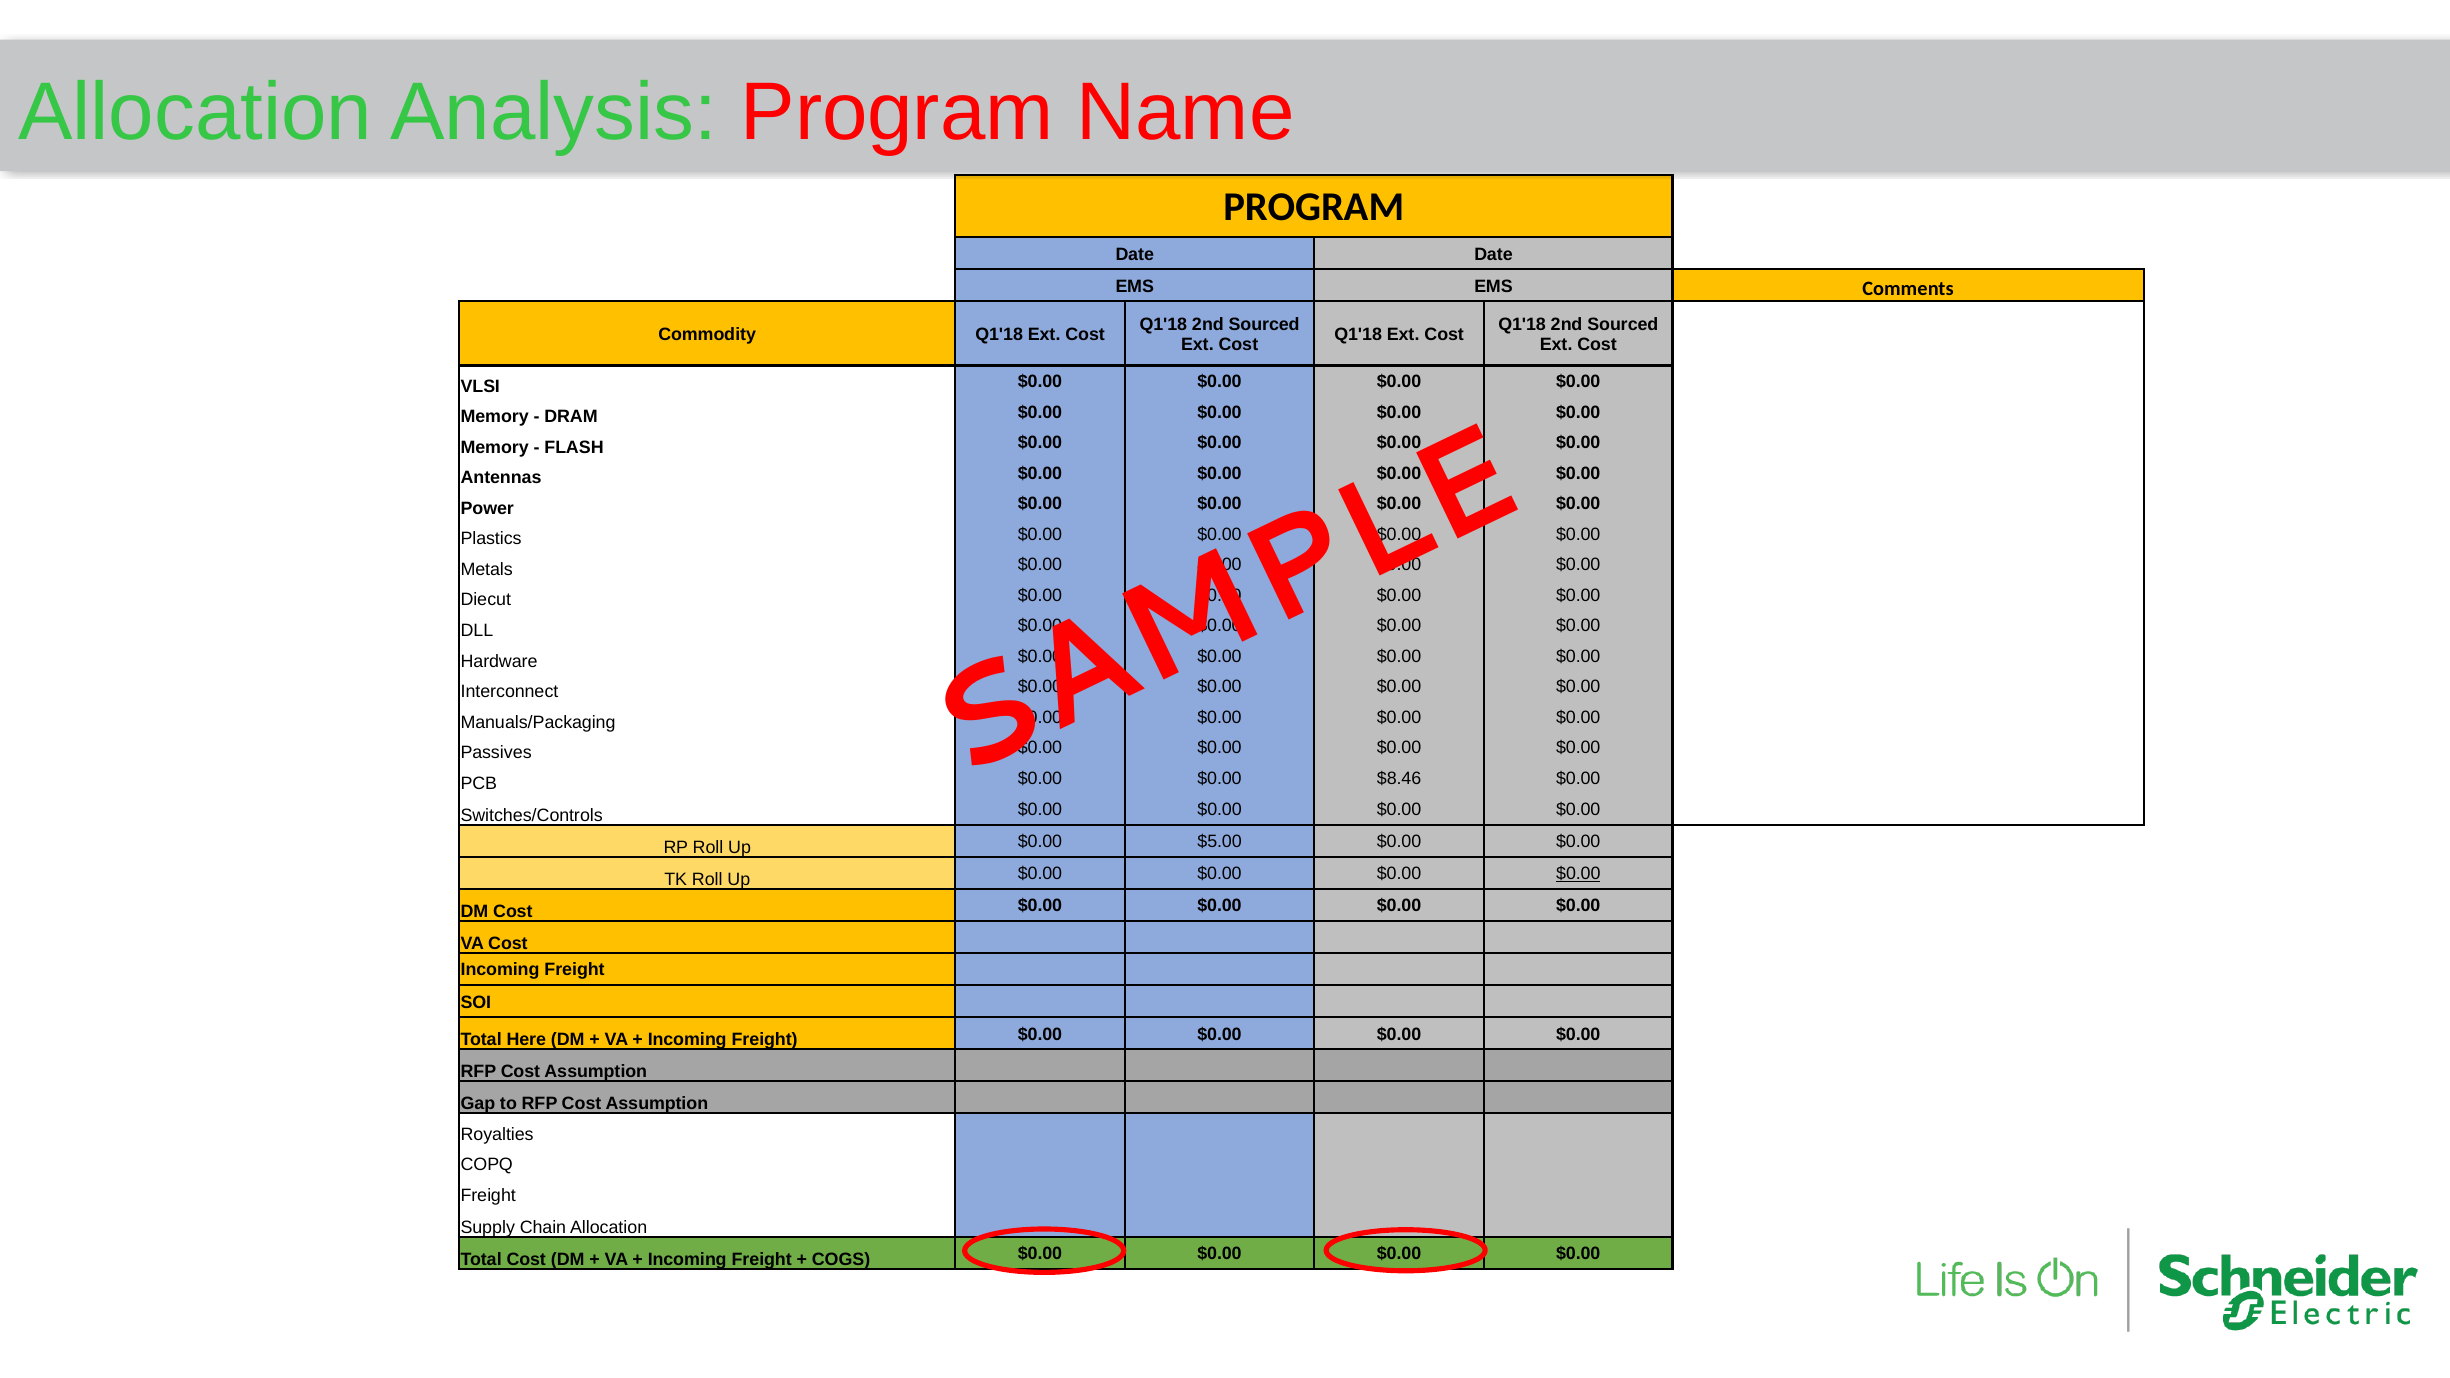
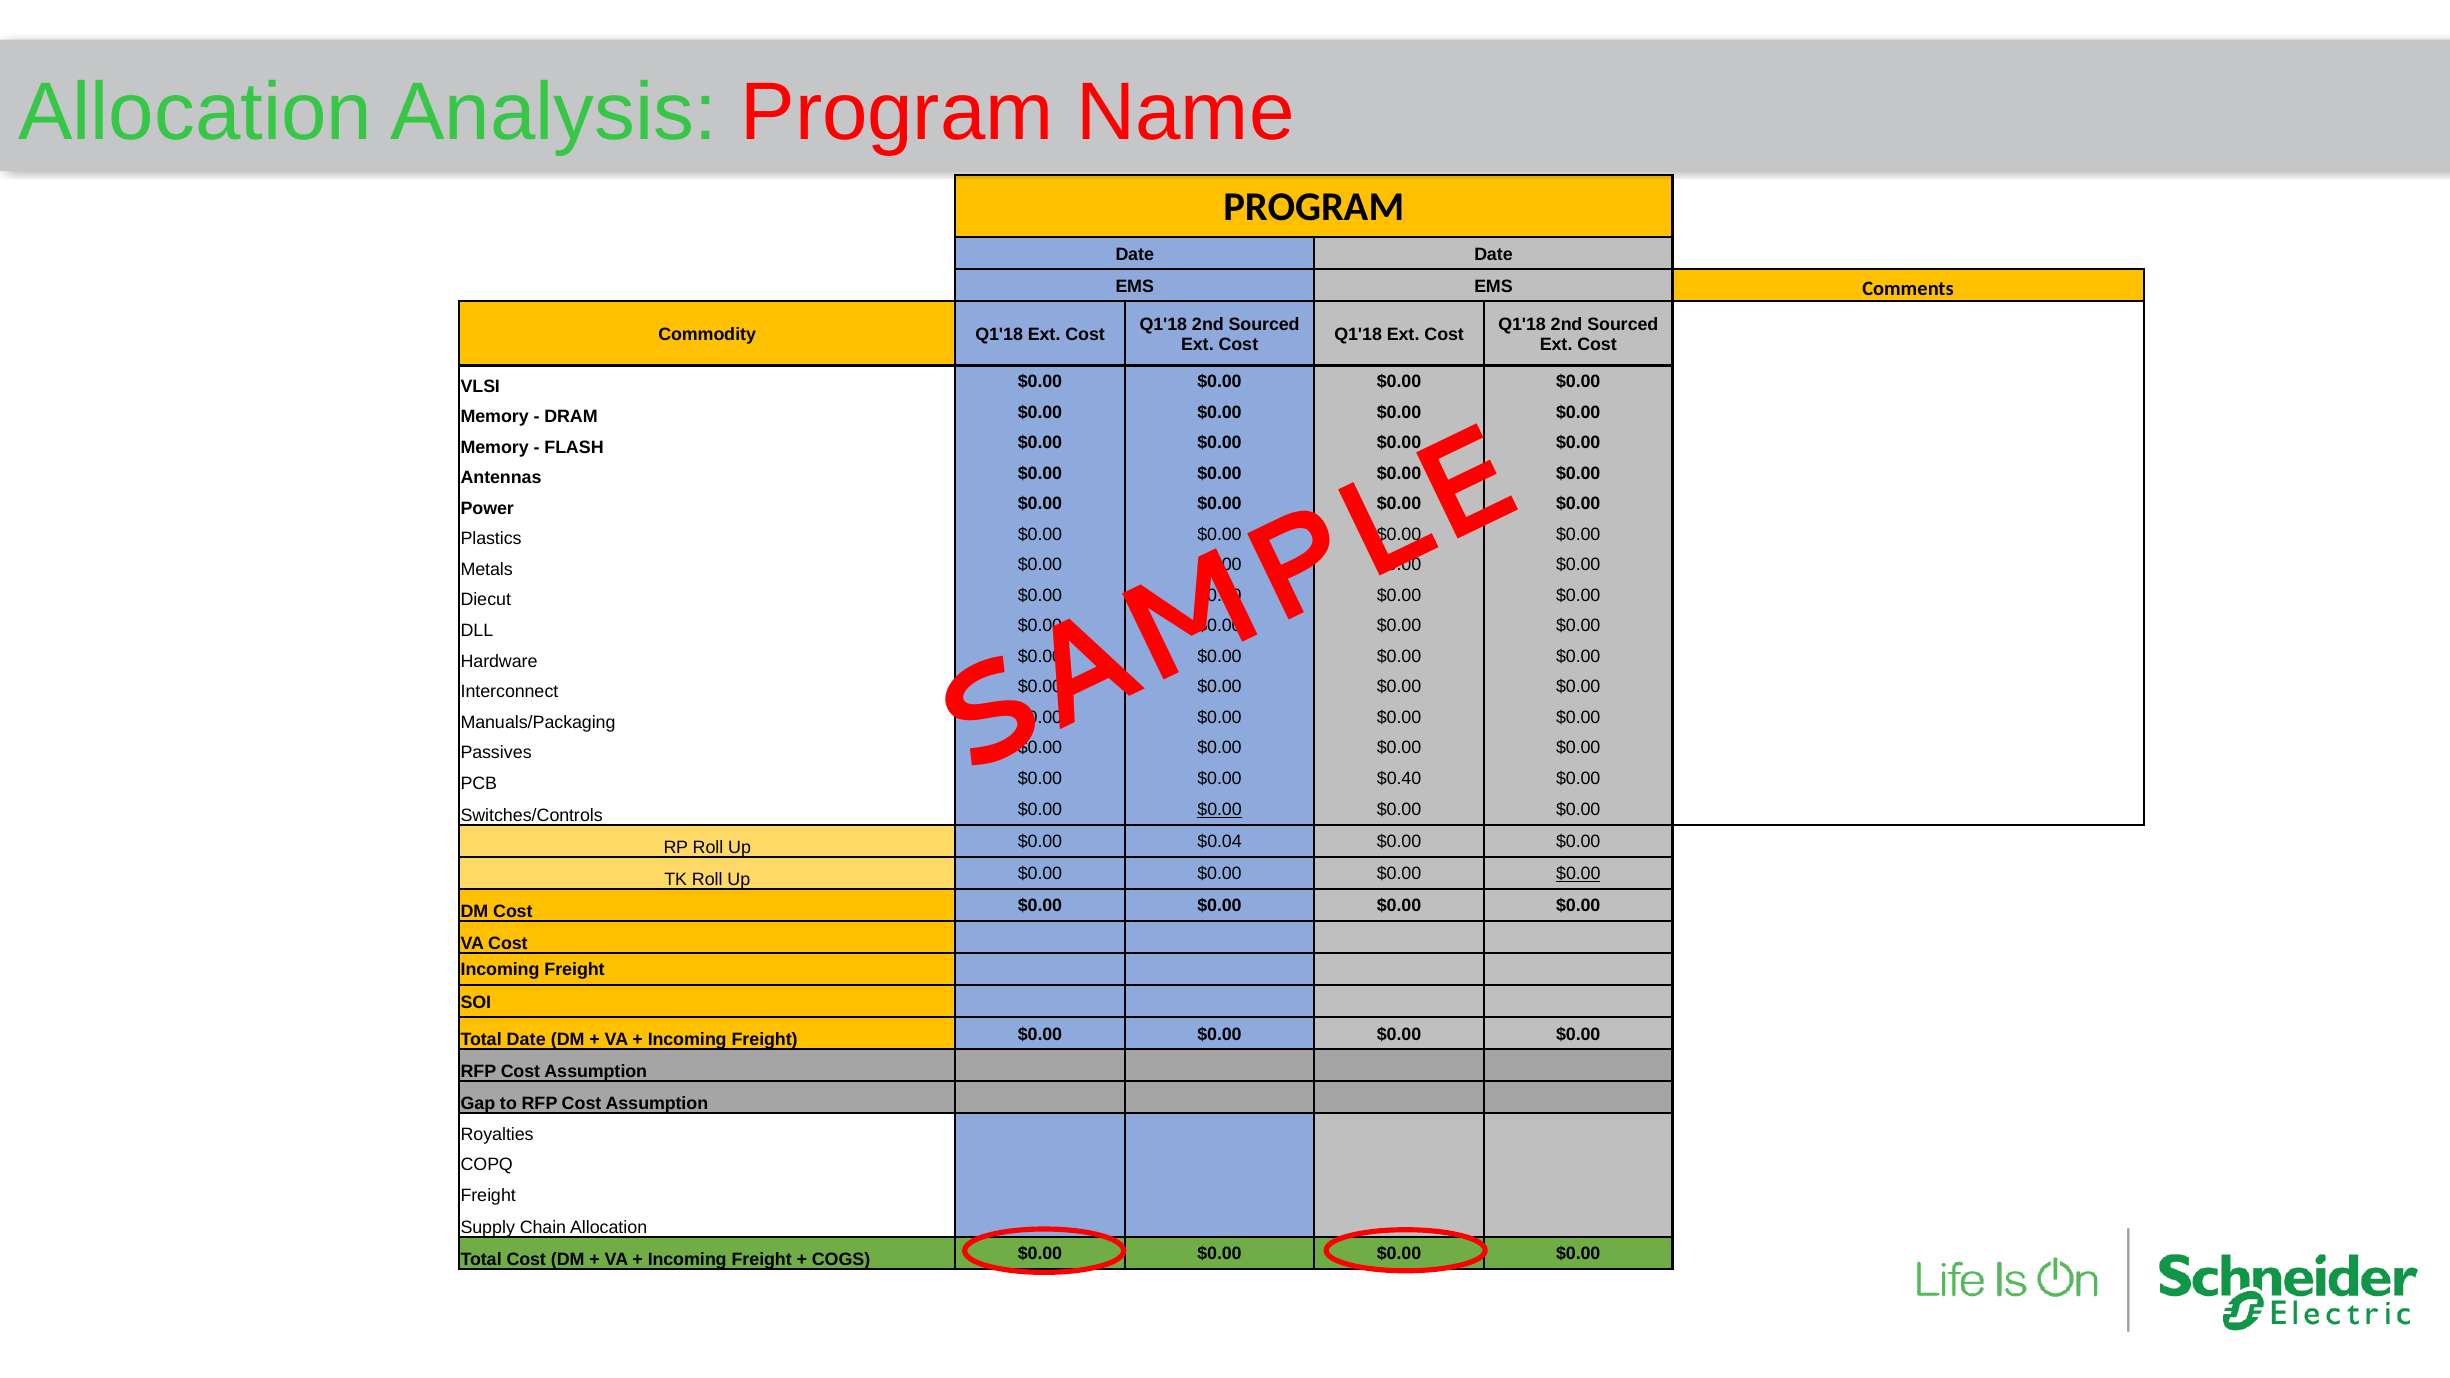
$8.46: $8.46 -> $0.40 (1399, 779)
$0.00 underline: none -> present (1220, 810)
$5.00: $5.00 -> $0.04 (1220, 842)
Total Here: Here -> Date (526, 1040)
